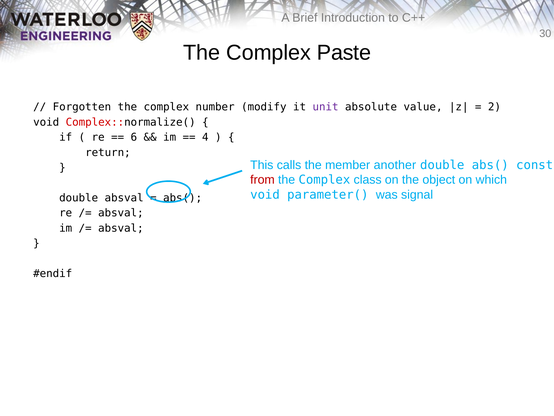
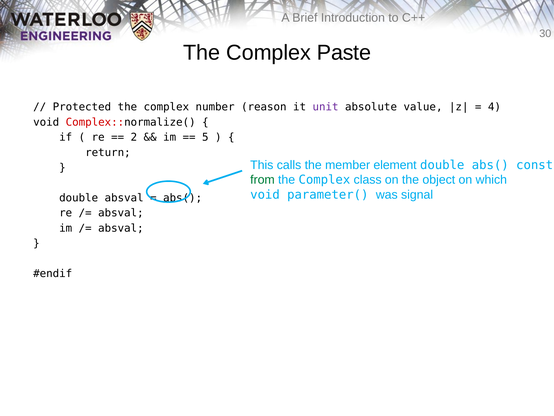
Forgotten: Forgotten -> Protected (82, 107)
modify: modify -> reason (264, 107)
2: 2 -> 4 (494, 107)
6: 6 -> 2 (134, 137)
4: 4 -> 5 (205, 137)
another: another -> element (395, 165)
from colour: red -> green (262, 180)
